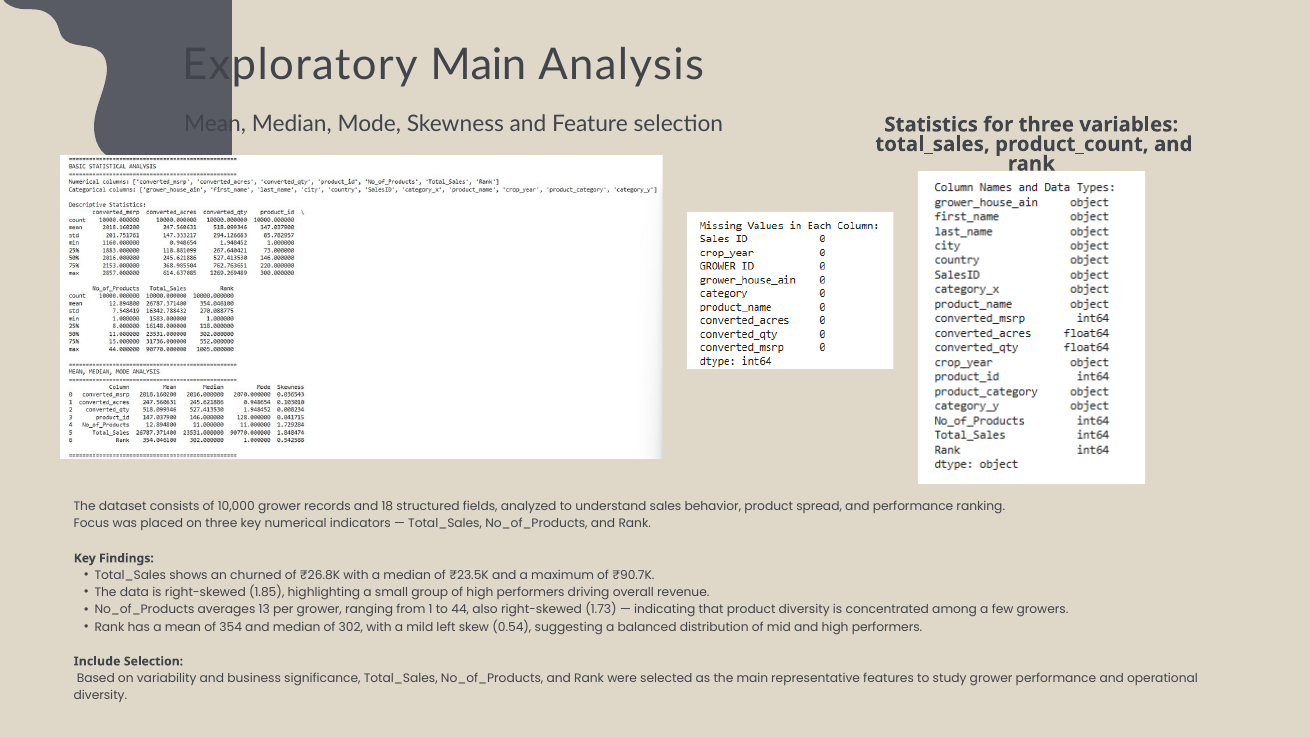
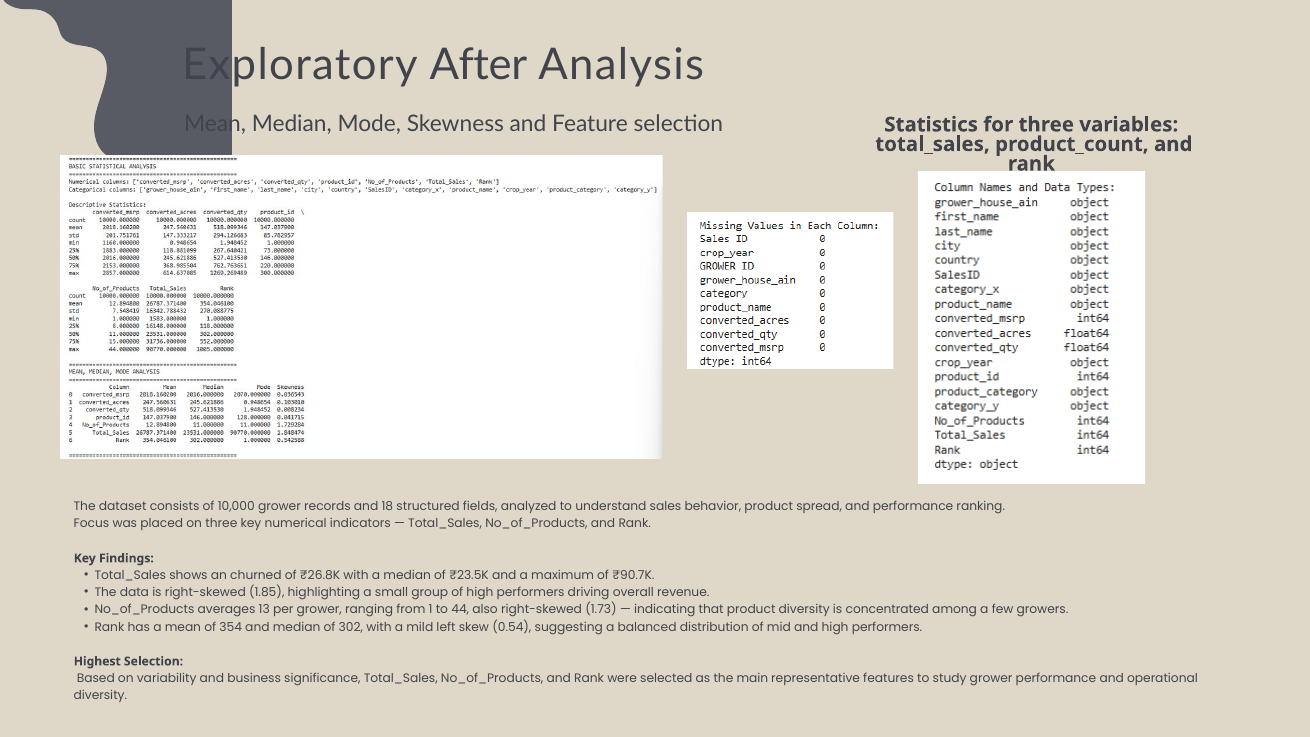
Exploratory Main: Main -> After (478, 65)
Include: Include -> Highest (97, 661)
